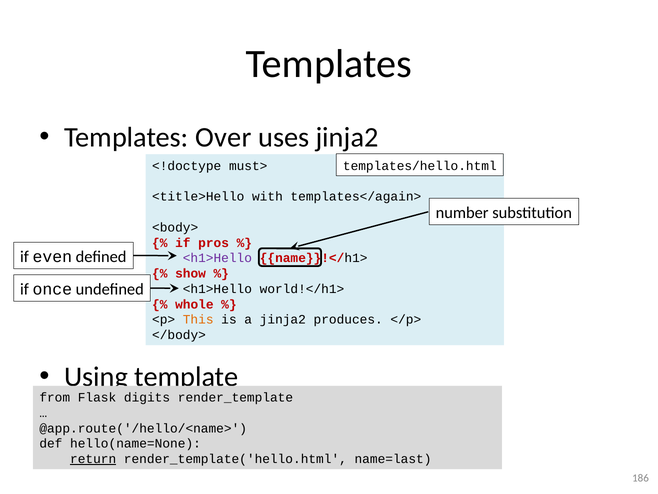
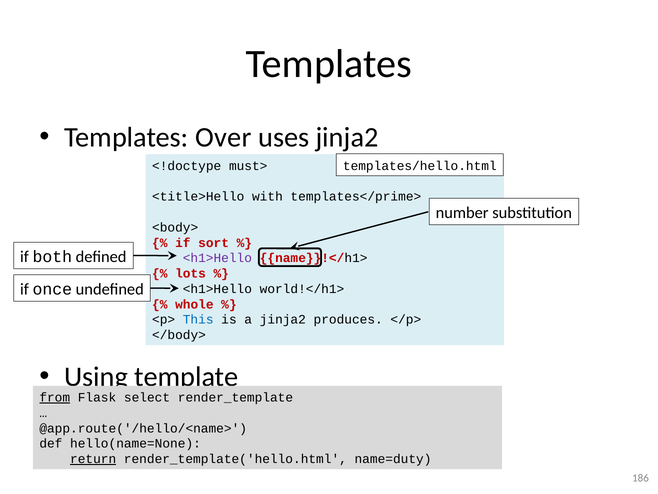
templates</again>: templates</again> -> templates</prime> (356, 197)
pros: pros -> sort (214, 243)
even: even -> both (52, 256)
show: show -> lots (191, 273)
This colour: orange -> blue (198, 319)
from underline: none -> present (55, 397)
digits: digits -> select (147, 397)
name=last: name=last -> name=duty (393, 459)
